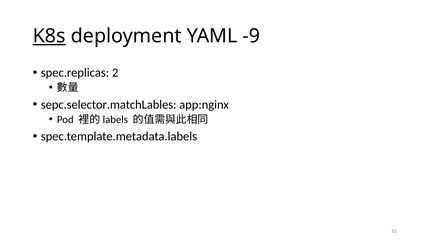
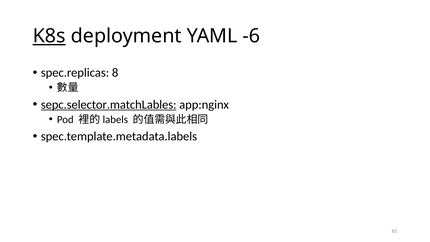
-9: -9 -> -6 (251, 36)
2: 2 -> 8 (115, 73)
sepc.selector.matchLables underline: none -> present (109, 105)
